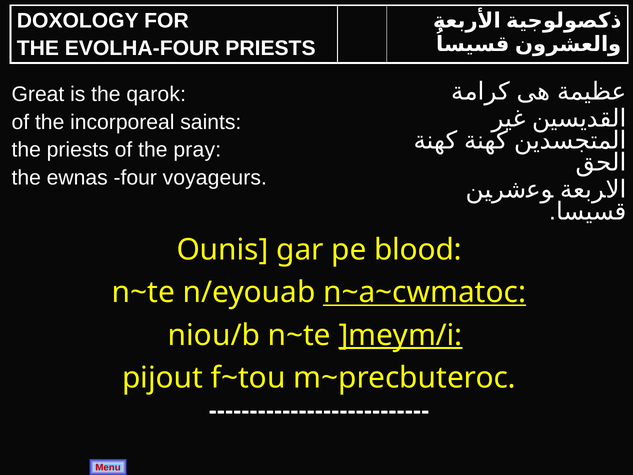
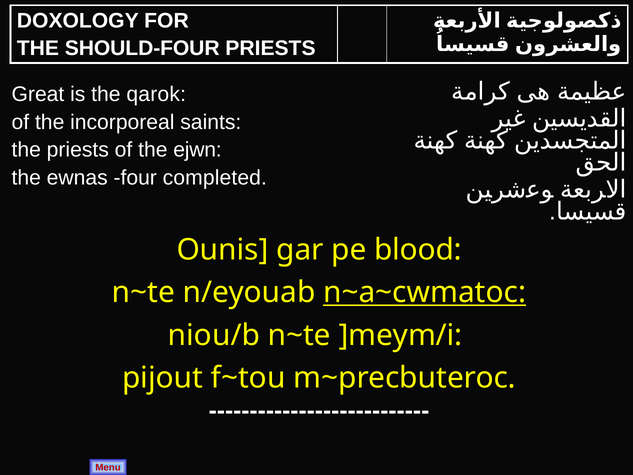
EVOLHA-FOUR: EVOLHA-FOUR -> SHOULD-FOUR (142, 48)
pray: pray -> ejwn (197, 150)
voyageurs: voyageurs -> completed (215, 178)
]meym/i underline: present -> none (401, 335)
